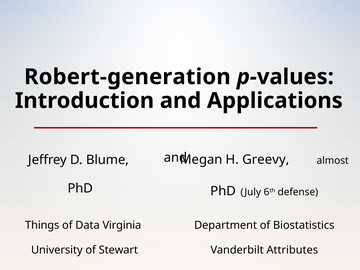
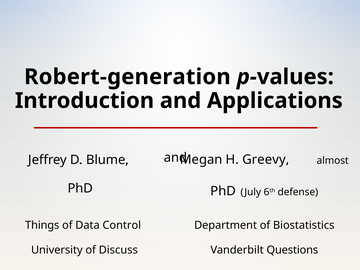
Virginia: Virginia -> Control (122, 225)
Stewart: Stewart -> Discuss (118, 250)
Attributes: Attributes -> Questions (292, 250)
